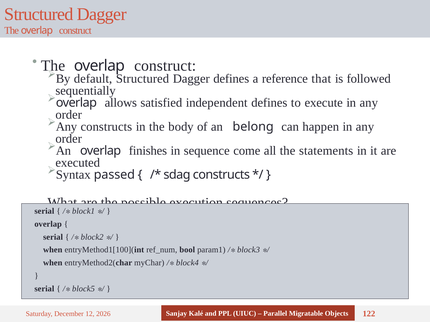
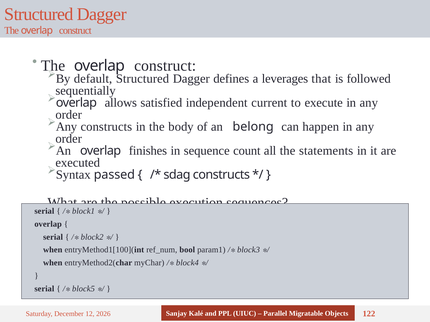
reference: reference -> leverages (285, 79)
independent defines: defines -> current (269, 103)
come: come -> count (247, 151)
